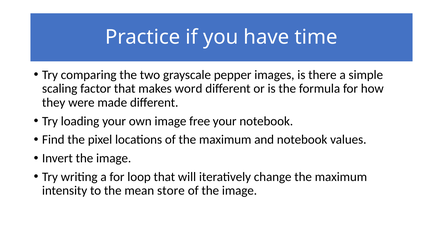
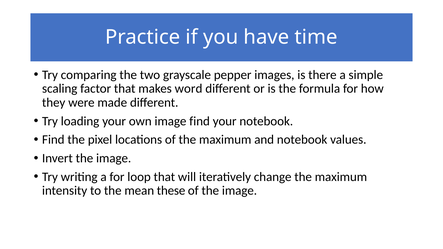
image free: free -> find (200, 121)
store: store -> these (171, 191)
